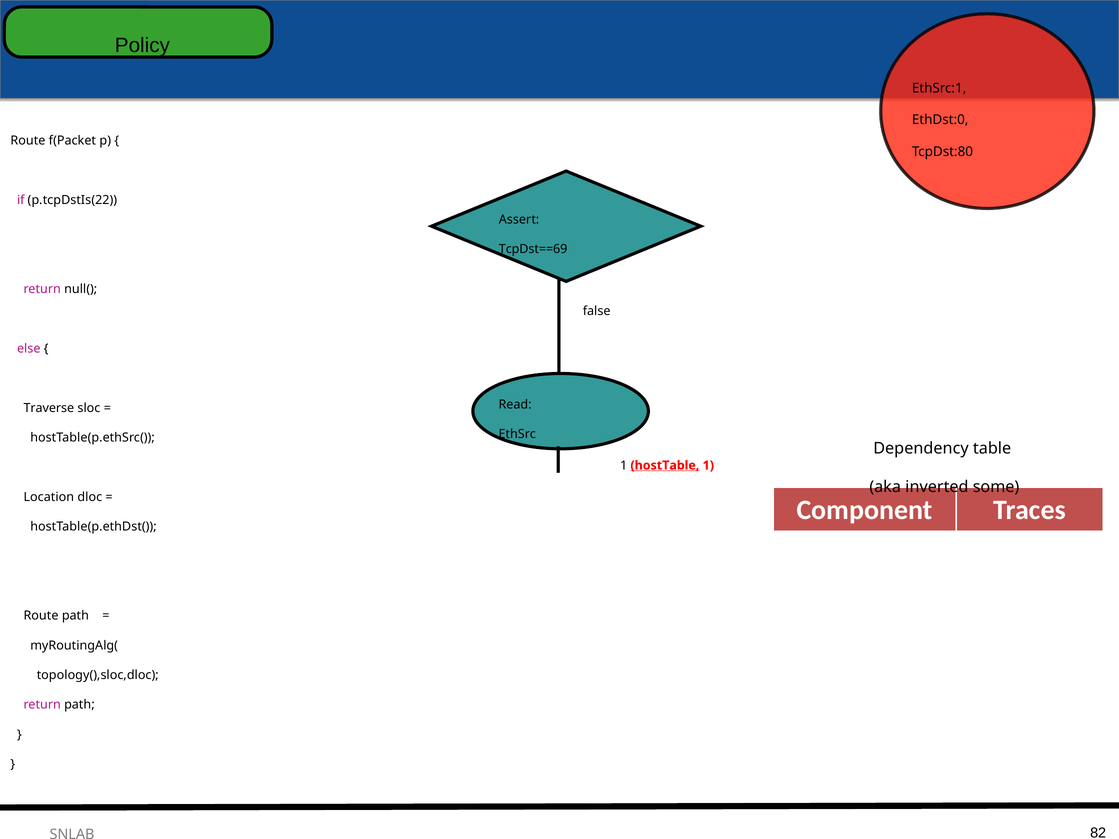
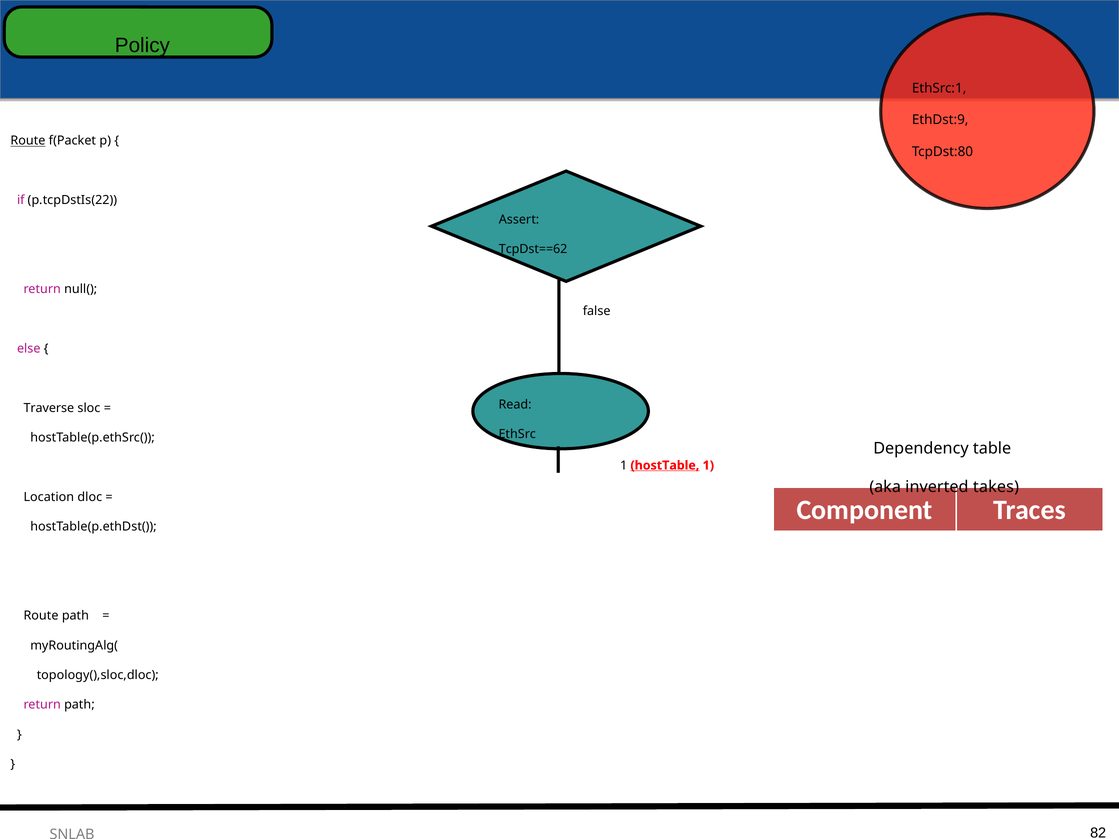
EthDst:0: EthDst:0 -> EthDst:9 (940, 120)
Route underline: none -> present (28, 141)
TcpDst==69: TcpDst==69 -> TcpDst==62 (533, 249)
some: some -> takes (996, 487)
